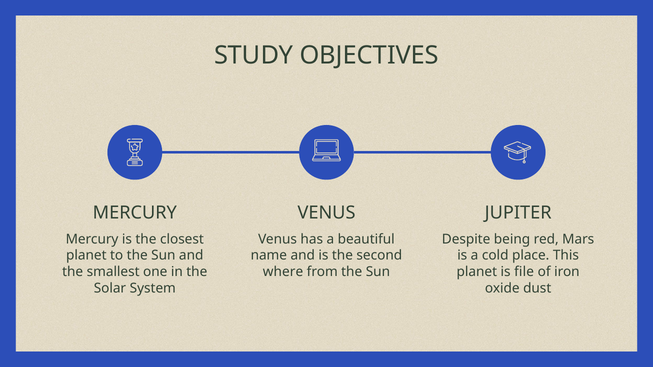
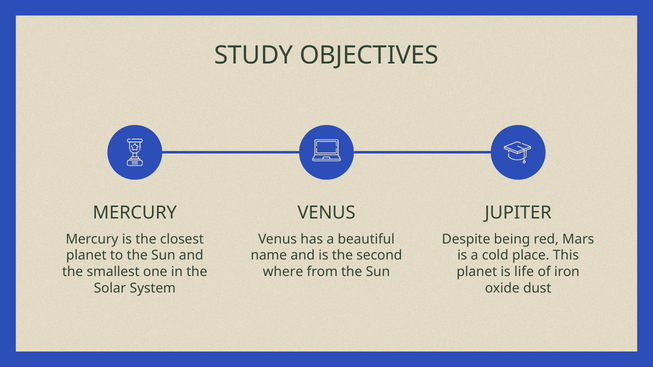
file: file -> life (524, 272)
